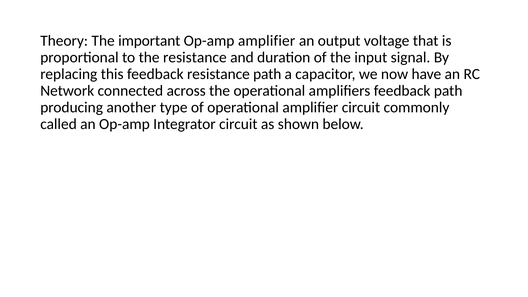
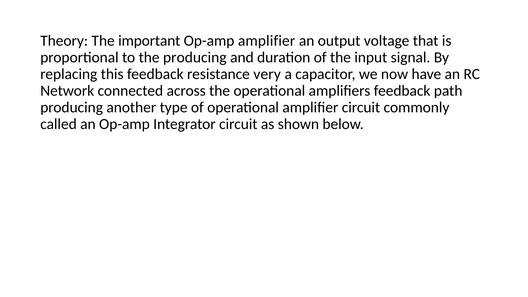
the resistance: resistance -> producing (195, 57)
resistance path: path -> very (267, 74)
